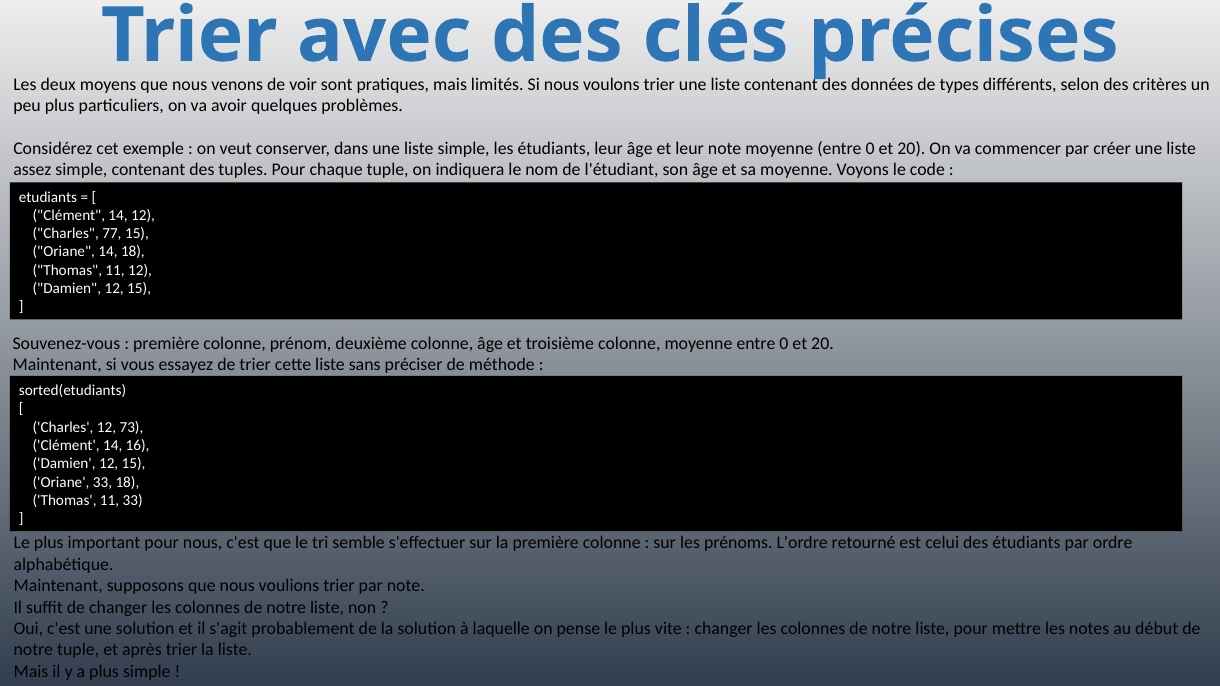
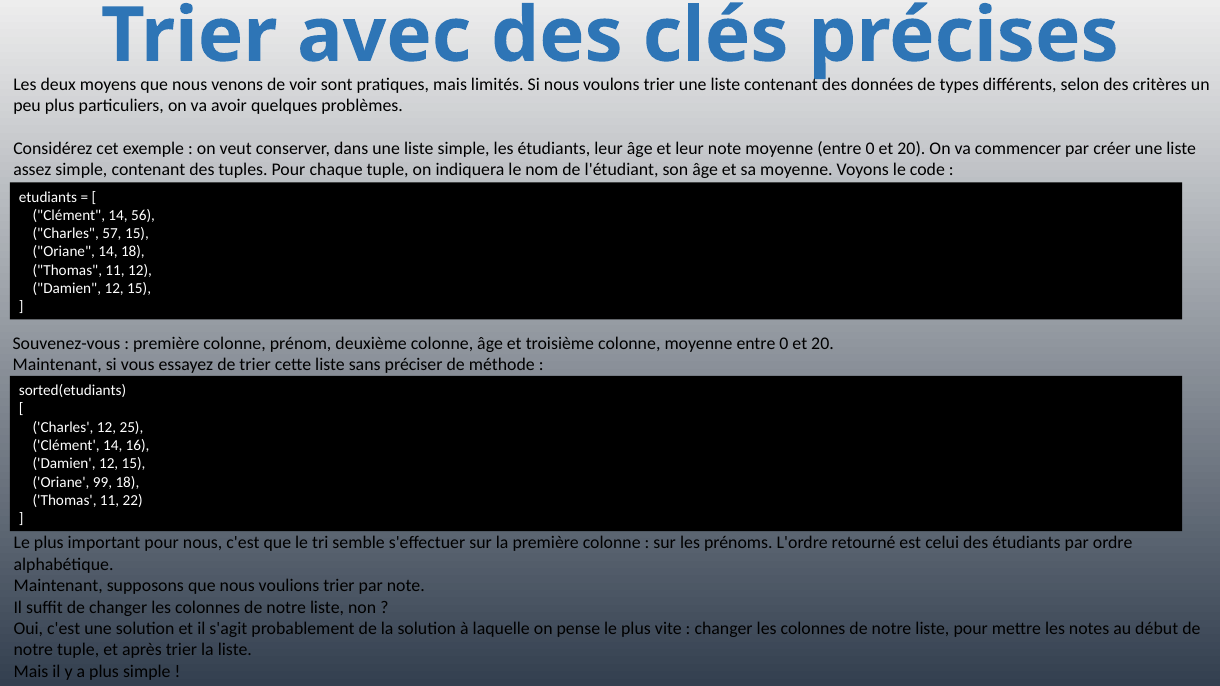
14 12: 12 -> 56 (143, 215)
77: 77 -> 57 (112, 234)
73: 73 -> 25 (131, 427)
Oriane 33: 33 -> 99 (103, 482)
11 33: 33 -> 22 (133, 500)
